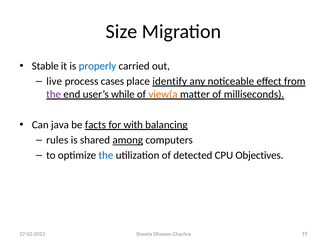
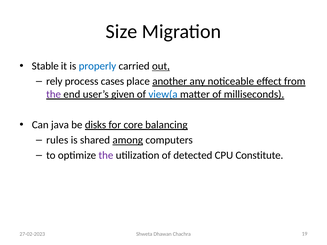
out underline: none -> present (161, 66)
live: live -> rely (54, 81)
identify: identify -> another (170, 81)
while: while -> given (123, 95)
view(a colour: orange -> blue (163, 95)
facts: facts -> disks (96, 125)
with: with -> core (133, 125)
the colour: blue -> purple (106, 156)
Objectives: Objectives -> Constitute (259, 156)
